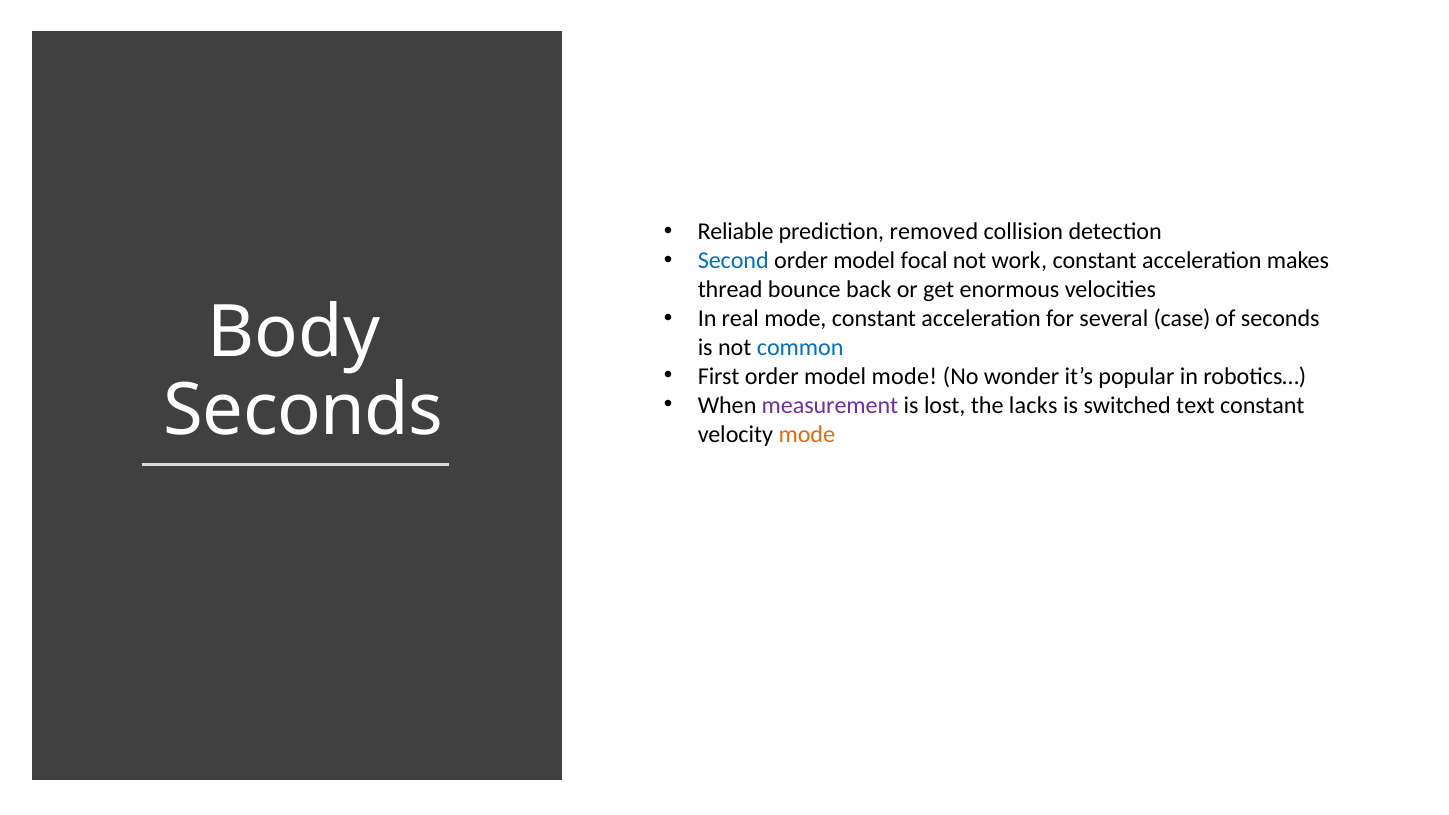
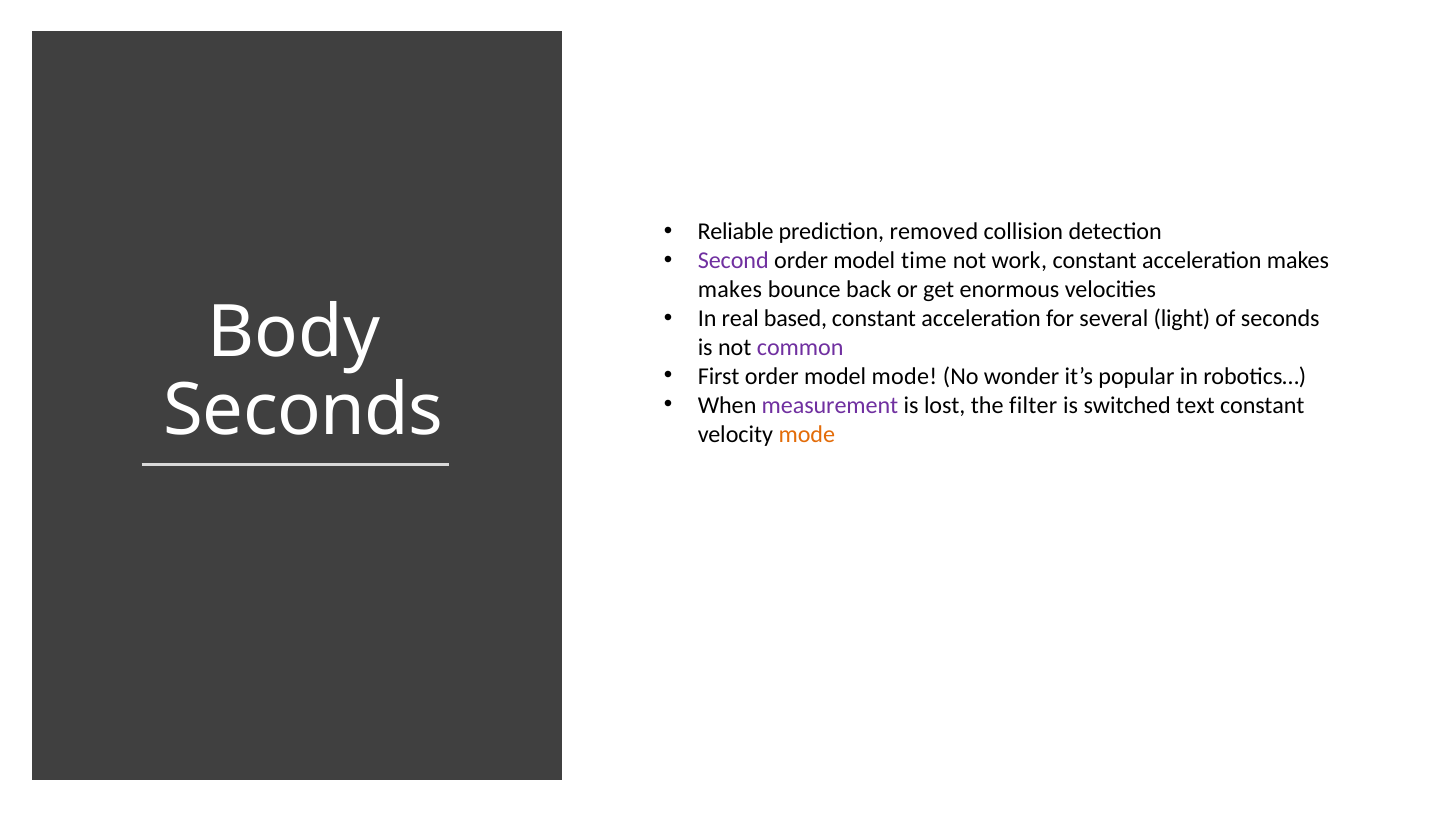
Second colour: blue -> purple (733, 261)
focal: focal -> time (924, 261)
thread: thread -> makes (730, 290)
real mode: mode -> based (795, 319)
case: case -> light (1182, 319)
common colour: blue -> purple (800, 347)
lacks: lacks -> filter (1033, 405)
